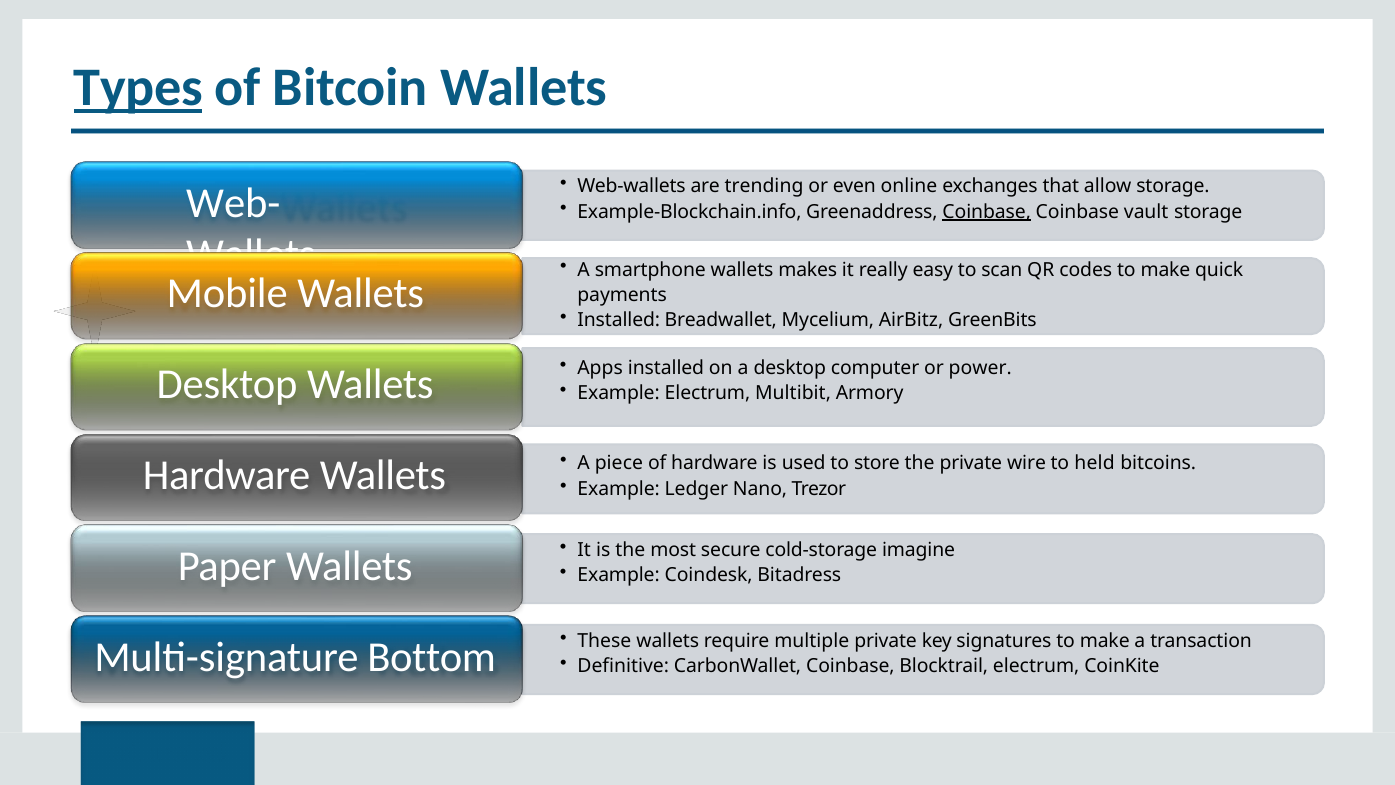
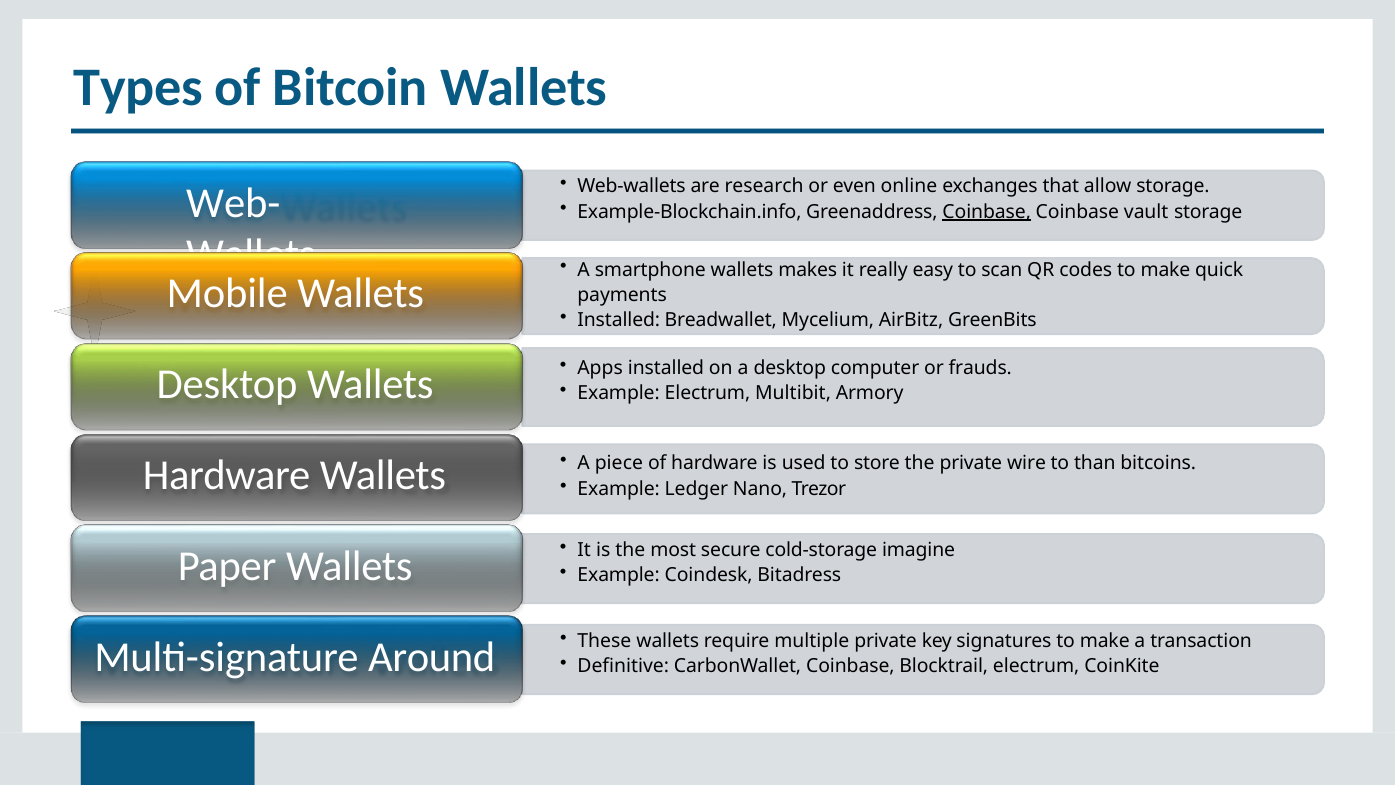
Types underline: present -> none (138, 88)
trending: trending -> research (764, 186)
power: power -> frauds (980, 368)
held: held -> than (1095, 463)
Bottom: Bottom -> Around (432, 657)
